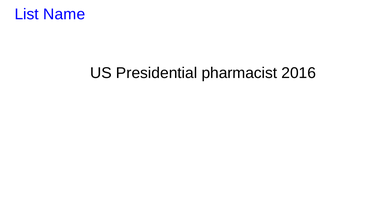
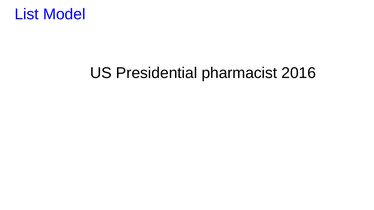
Name: Name -> Model (64, 14)
